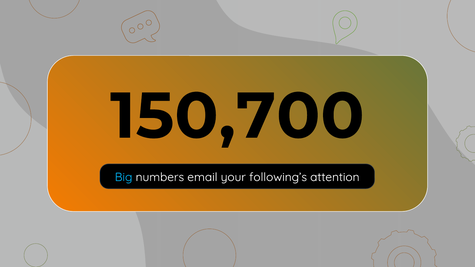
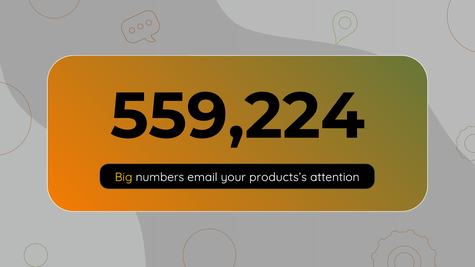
150,700: 150,700 -> 559,224 (237, 116)
Big colour: light blue -> yellow (124, 177)
following’s: following’s -> products’s (278, 177)
